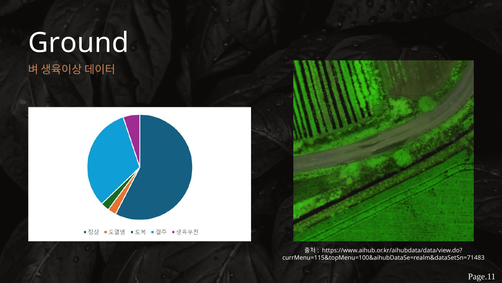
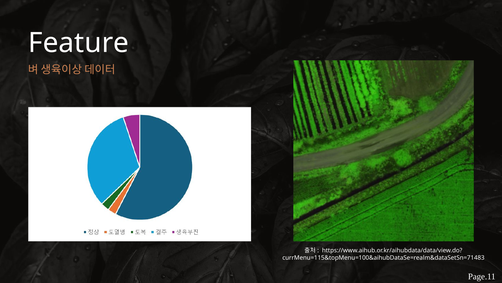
Ground: Ground -> Feature (79, 43)
